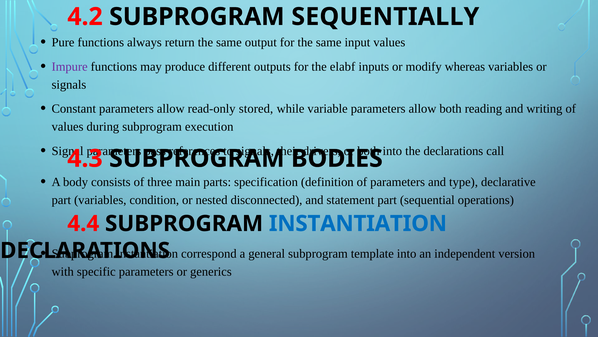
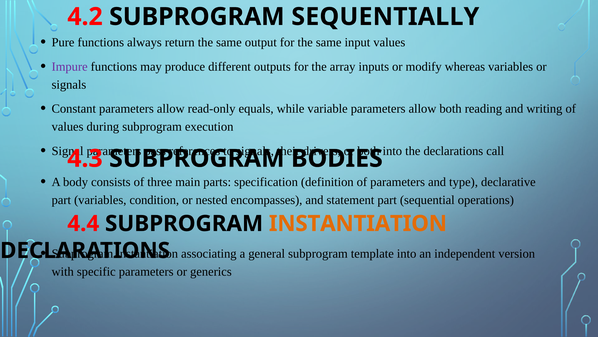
elabf: elabf -> array (343, 66)
stored: stored -> equals (256, 109)
disconnected: disconnected -> encompasses (266, 200)
INSTANTIATION colour: blue -> orange (358, 223)
correspond: correspond -> associating (209, 253)
